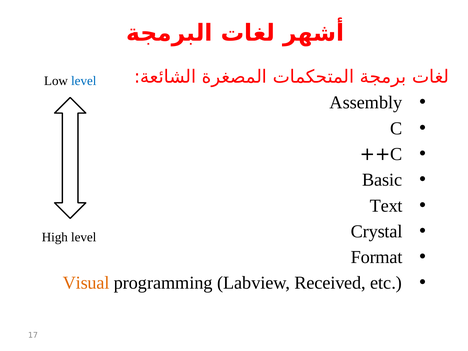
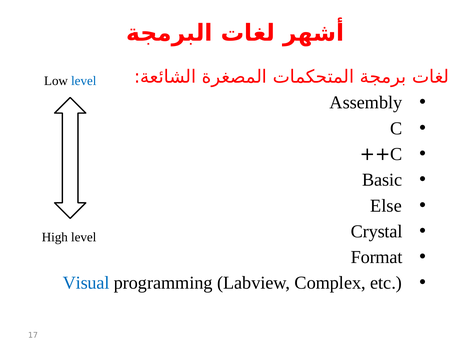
Text: Text -> Else (386, 206)
Visual colour: orange -> blue (86, 283)
Received: Received -> Complex (330, 283)
